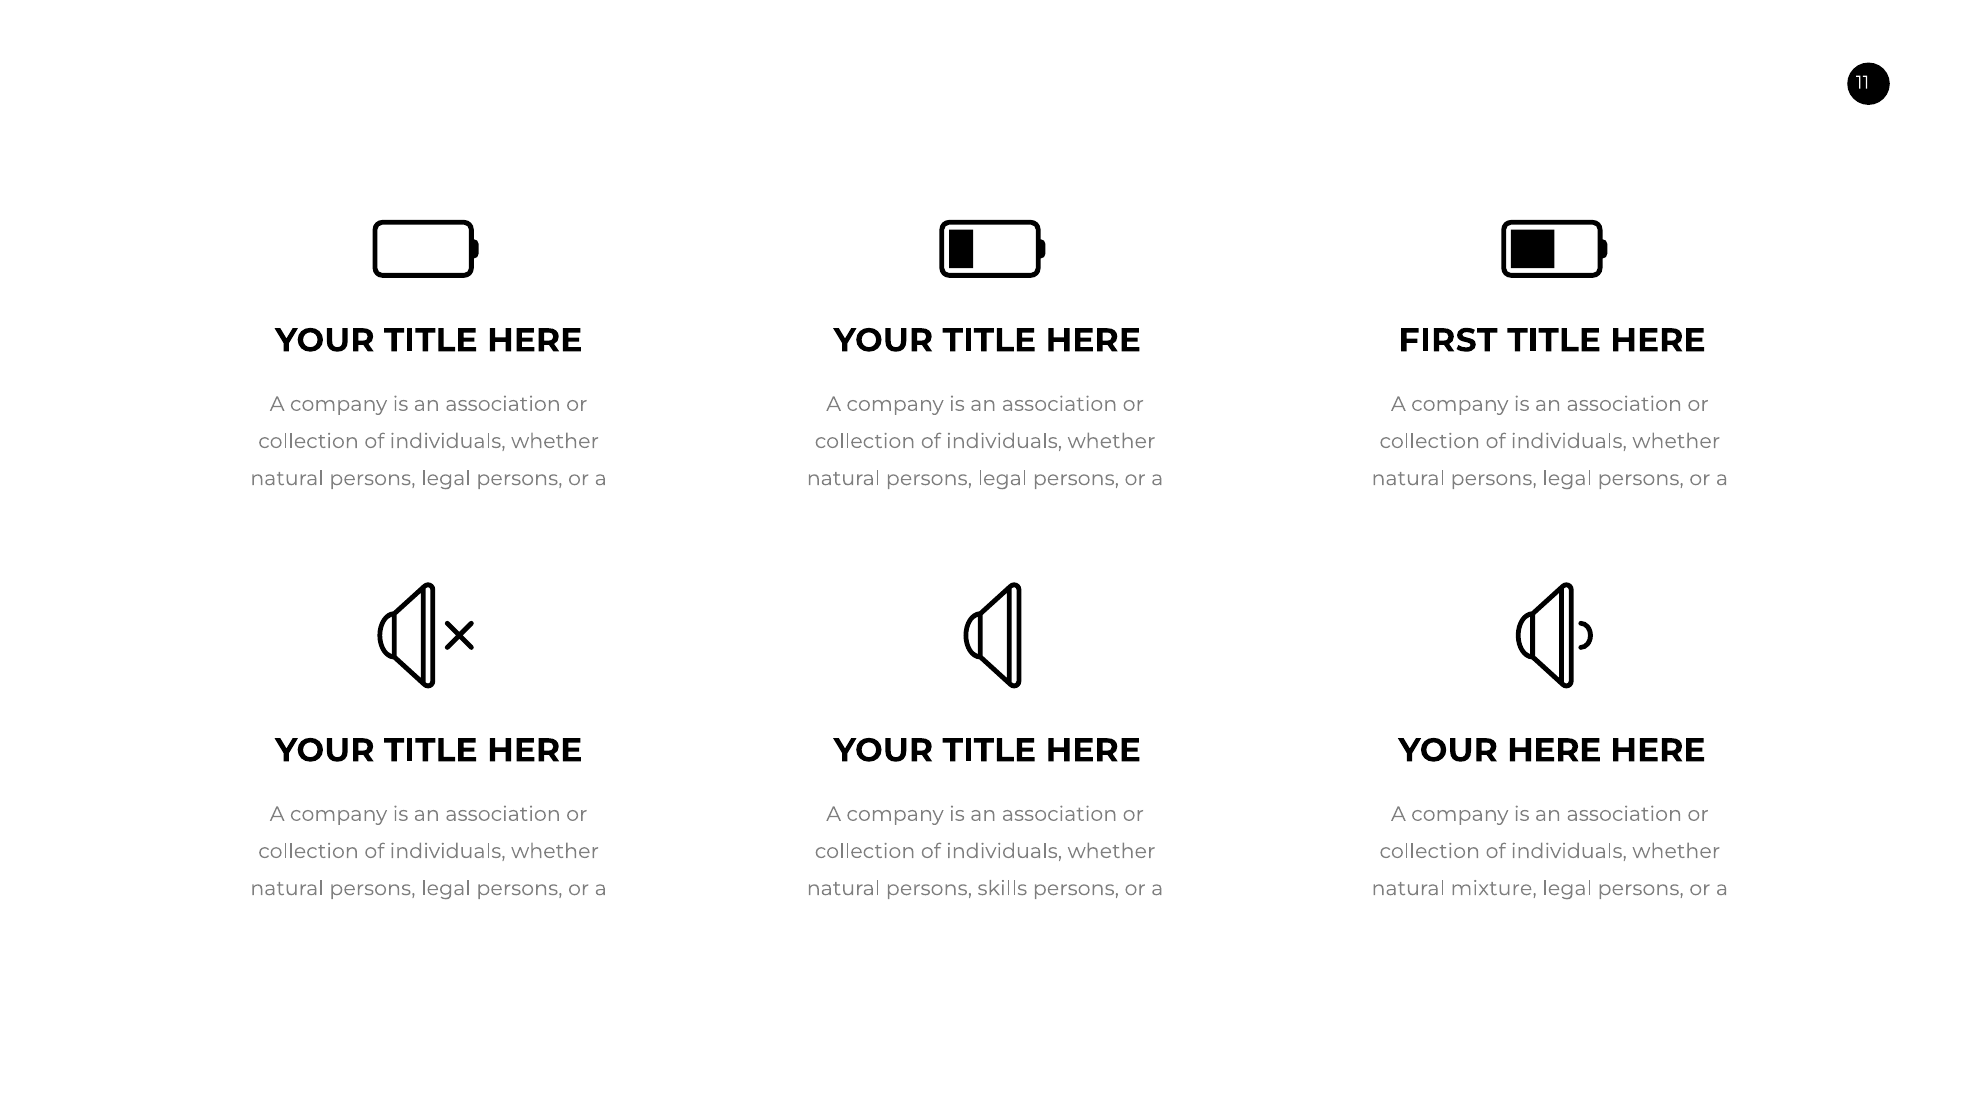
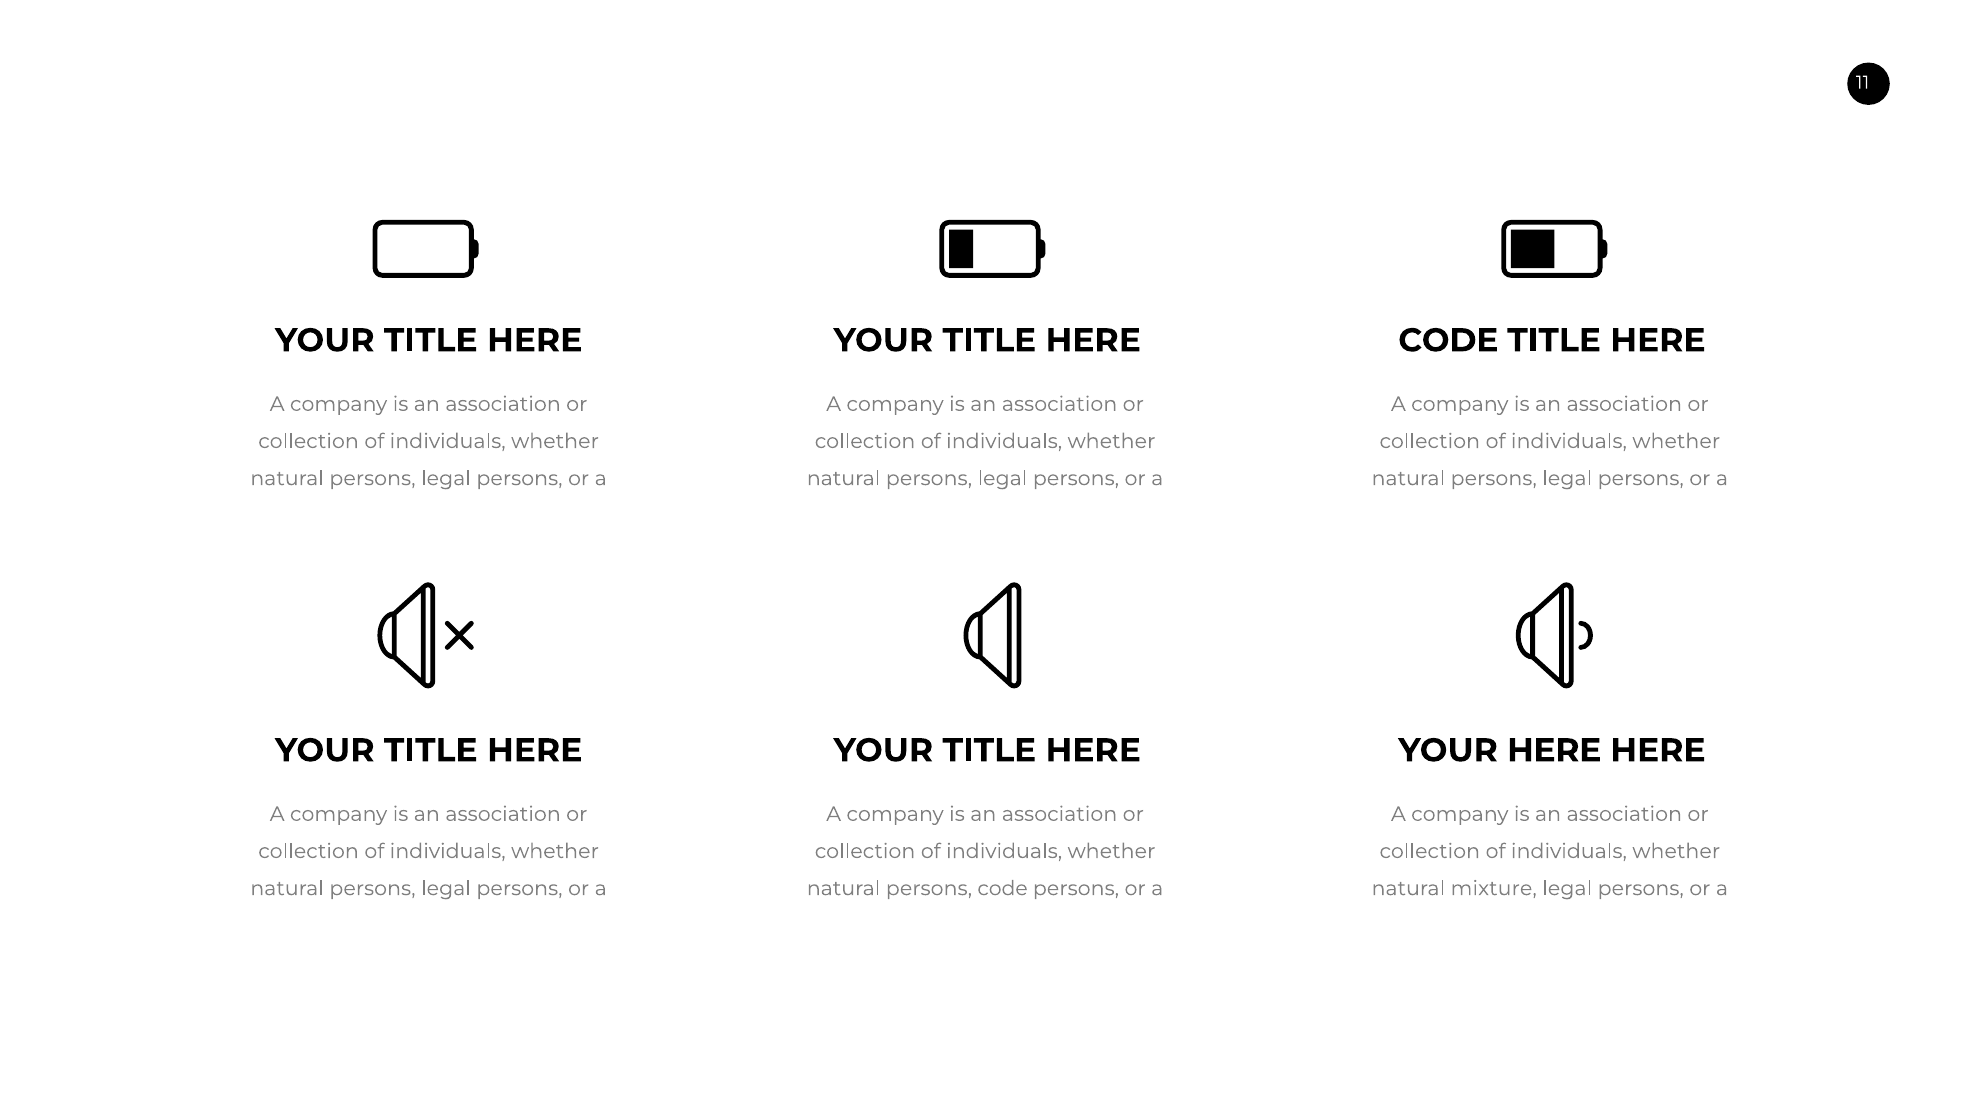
FIRST: FIRST -> CODE (1448, 340)
persons skills: skills -> code (1003, 888)
